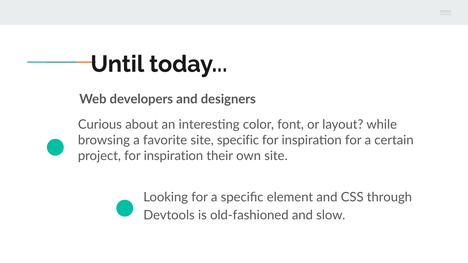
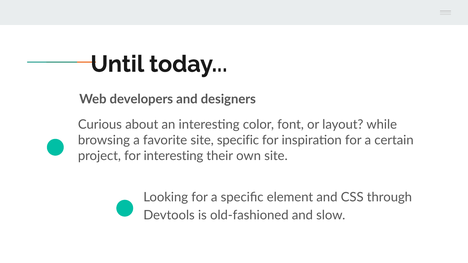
project for inspiration: inspiration -> interesting (173, 156)
